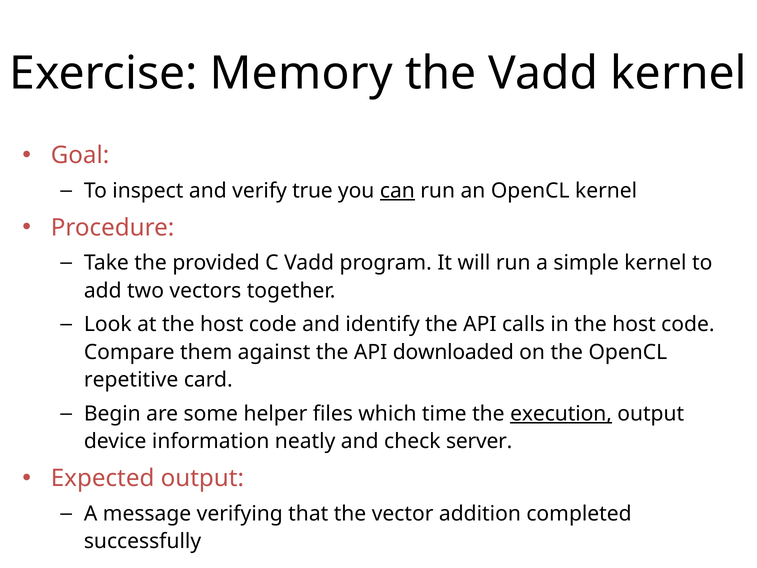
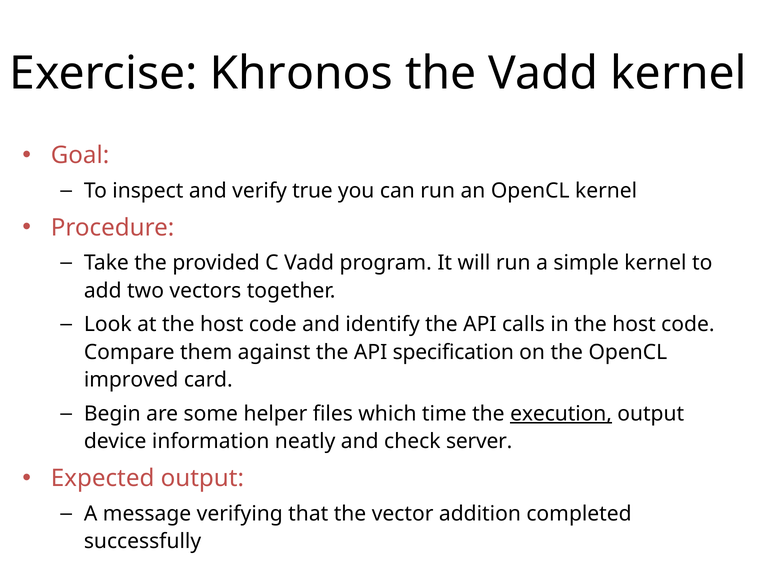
Memory: Memory -> Khronos (301, 73)
can underline: present -> none (397, 191)
downloaded: downloaded -> specification (453, 352)
repetitive: repetitive -> improved (131, 380)
